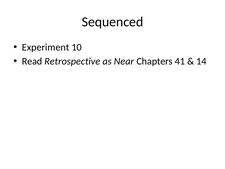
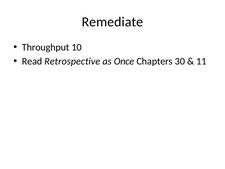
Sequenced: Sequenced -> Remediate (112, 22)
Experiment: Experiment -> Throughput (46, 47)
Near: Near -> Once (124, 61)
41: 41 -> 30 (180, 61)
14: 14 -> 11 (201, 61)
